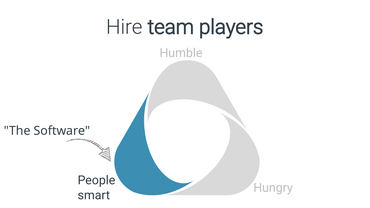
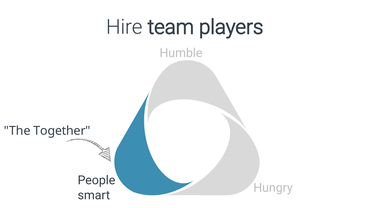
Software: Software -> Together (62, 131)
